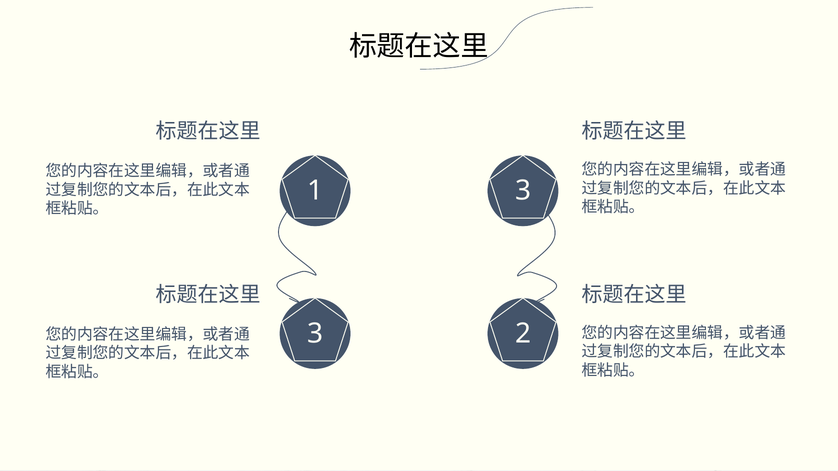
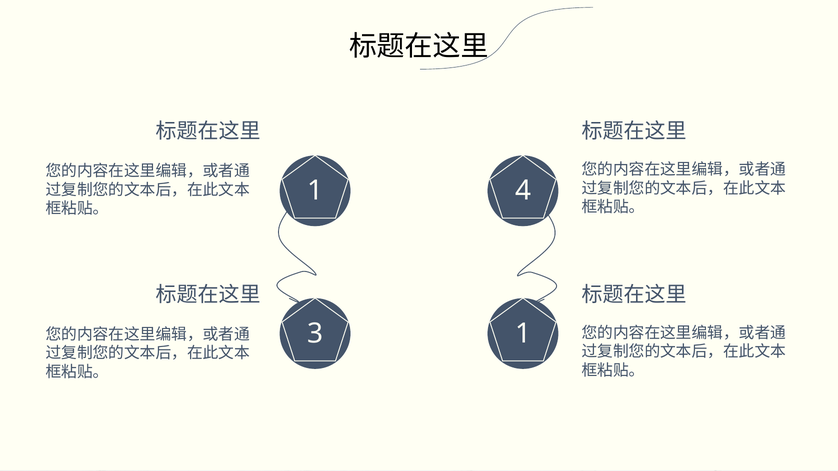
1 3: 3 -> 4 (523, 191)
3 2: 2 -> 1 (523, 334)
